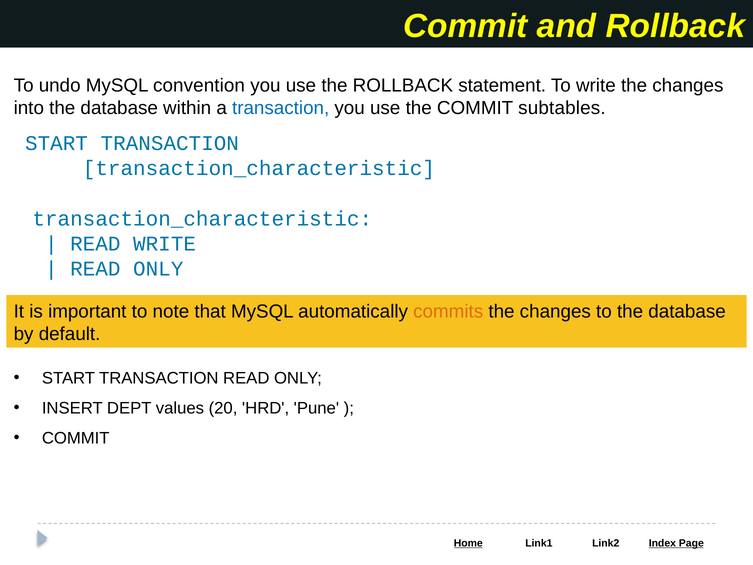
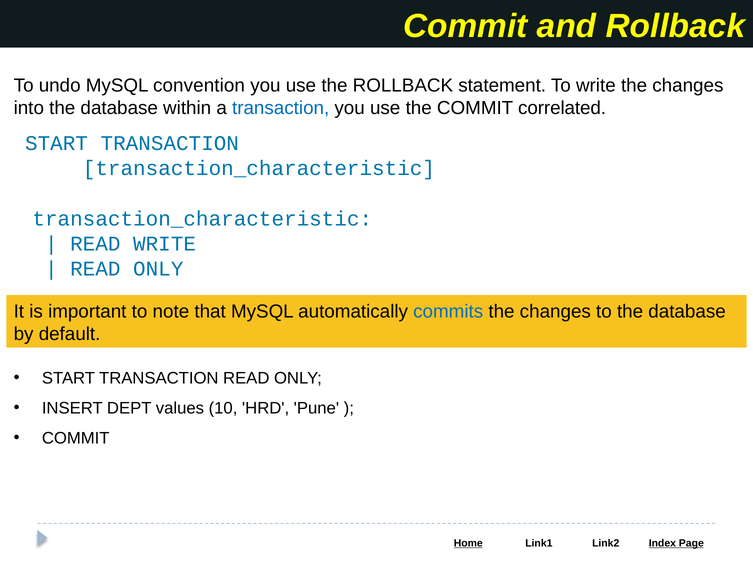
subtables: subtables -> correlated (562, 108)
commits colour: orange -> blue (448, 311)
20: 20 -> 10 (223, 408)
